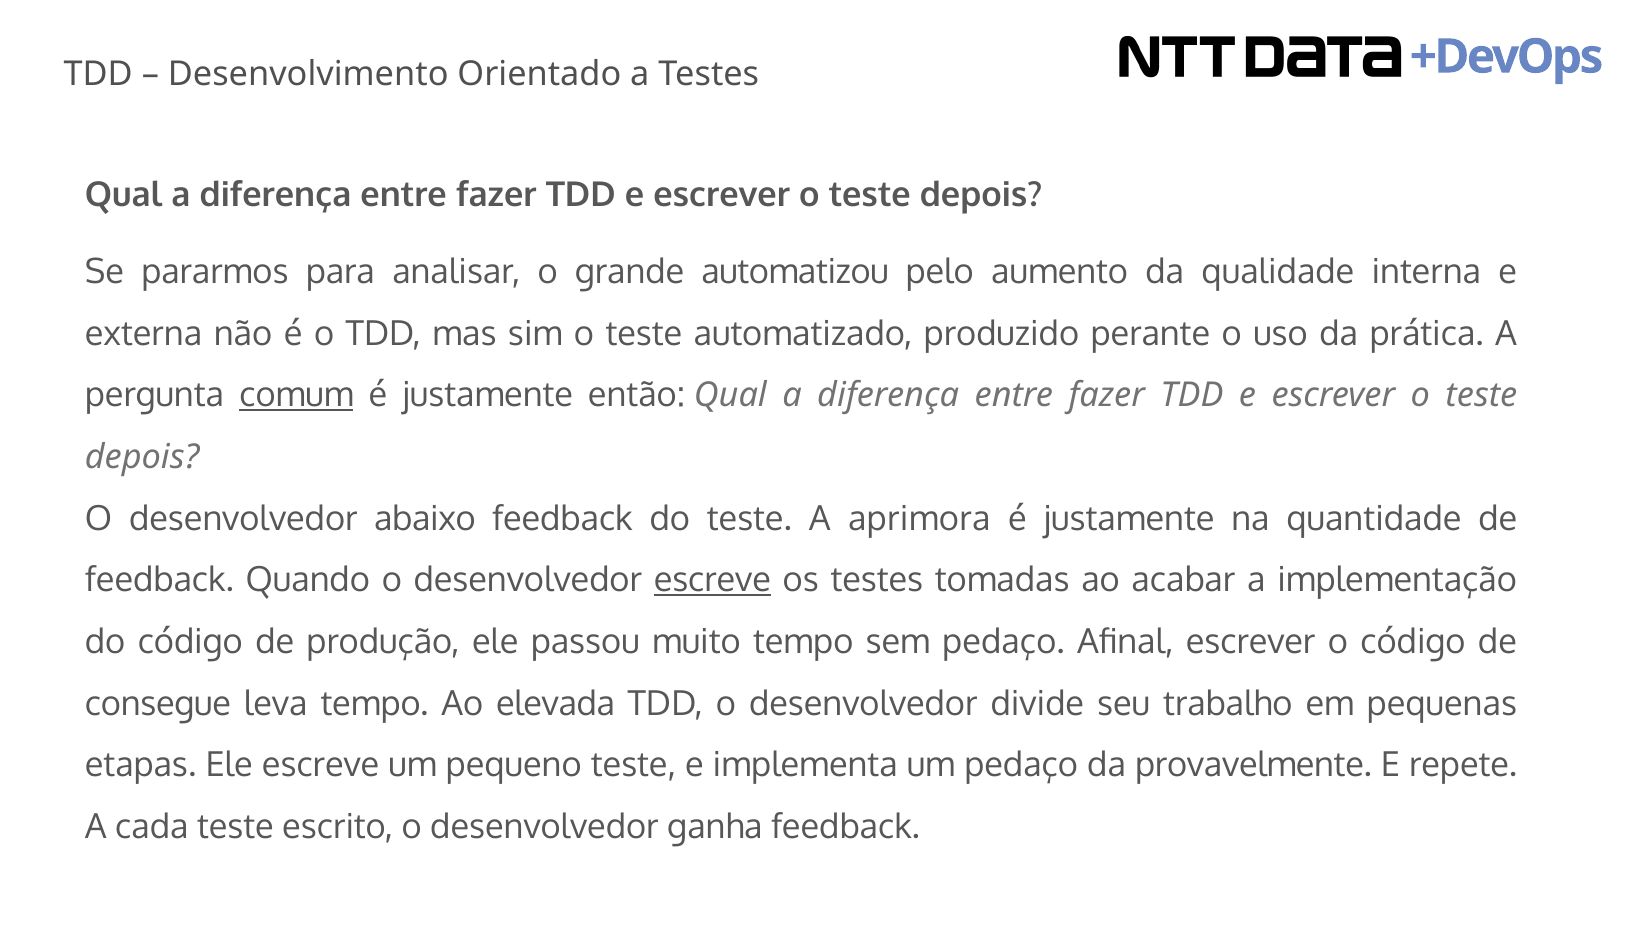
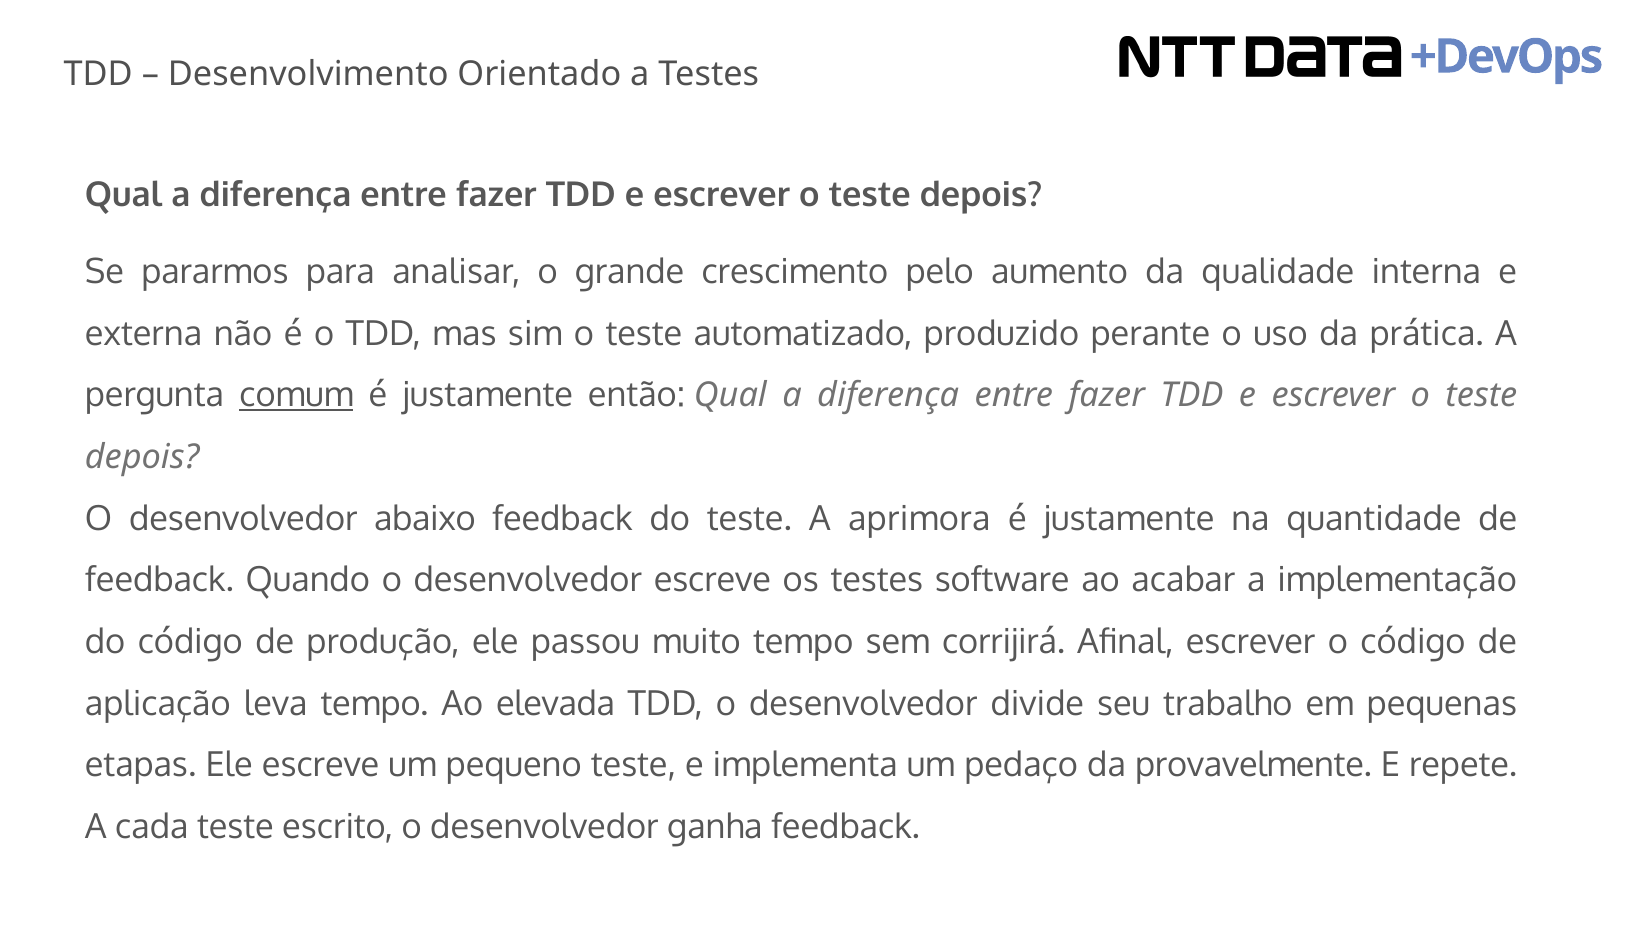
automatizou: automatizou -> crescimento (795, 272)
escreve underline: present -> none (712, 581)
tomadas: tomadas -> software (1002, 581)
sem pedaço: pedaço -> corrijirá (1004, 642)
consegue: consegue -> aplicação (158, 704)
